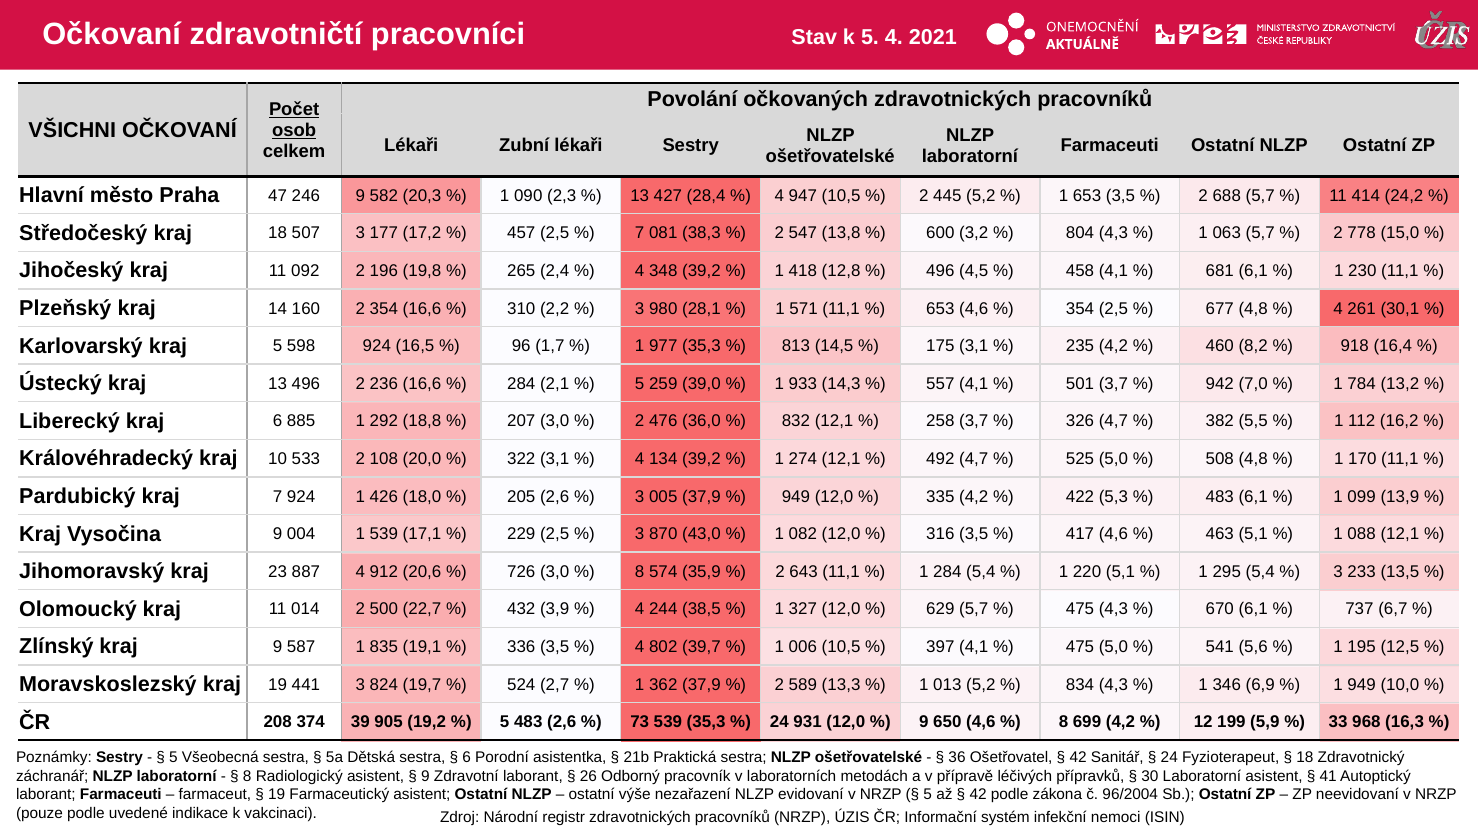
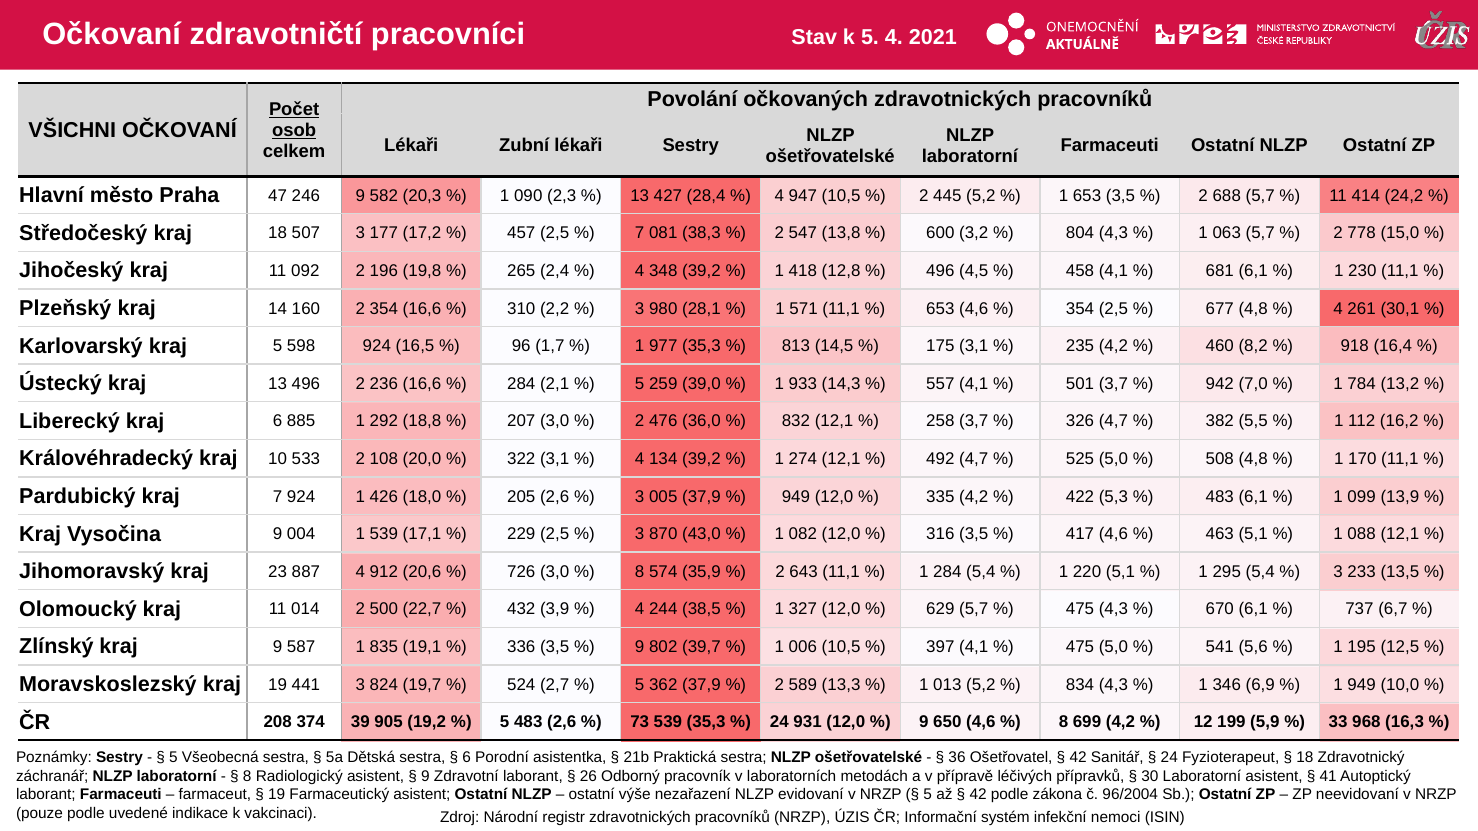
4: 4 -> 9 (640, 647)
1: 1 -> 5 (640, 685)
